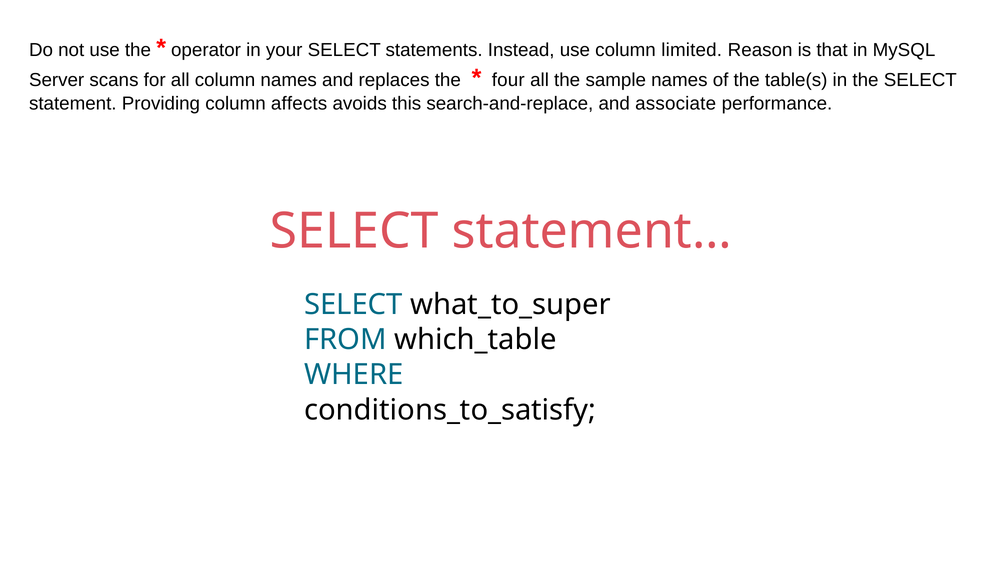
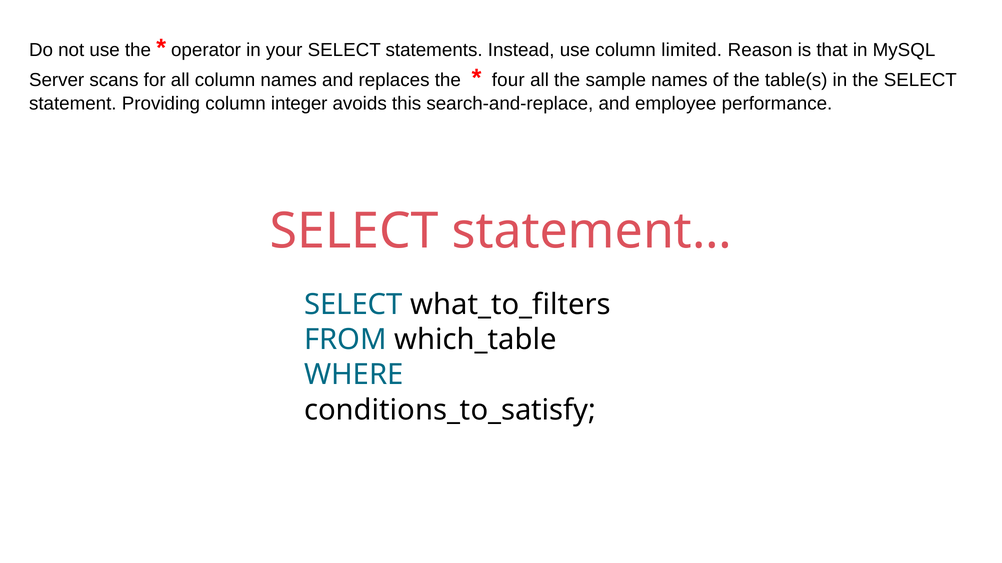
affects: affects -> integer (299, 104)
associate: associate -> employee (676, 104)
what_to_super: what_to_super -> what_to_filters (510, 305)
